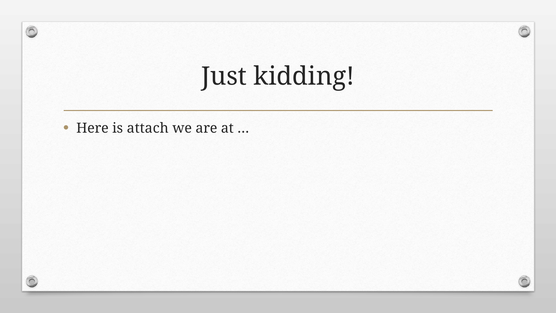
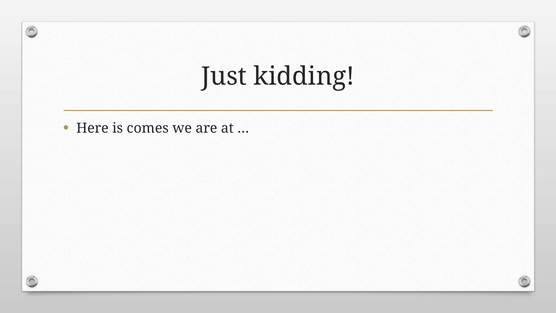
attach: attach -> comes (148, 128)
